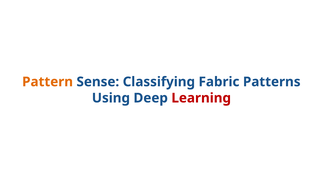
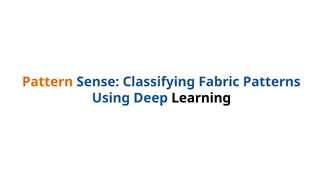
Learning colour: red -> black (201, 98)
